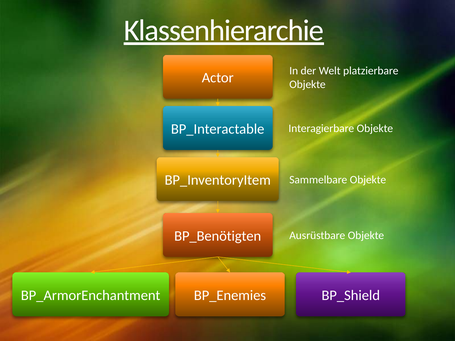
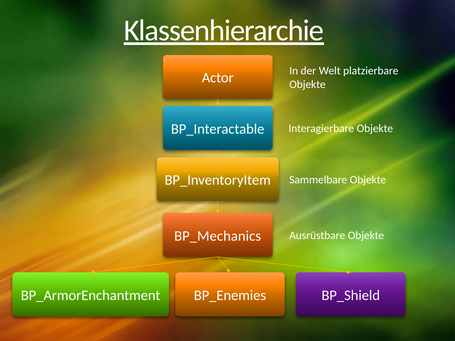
BP_Benötigten: BP_Benötigten -> BP_Mechanics (218, 236)
